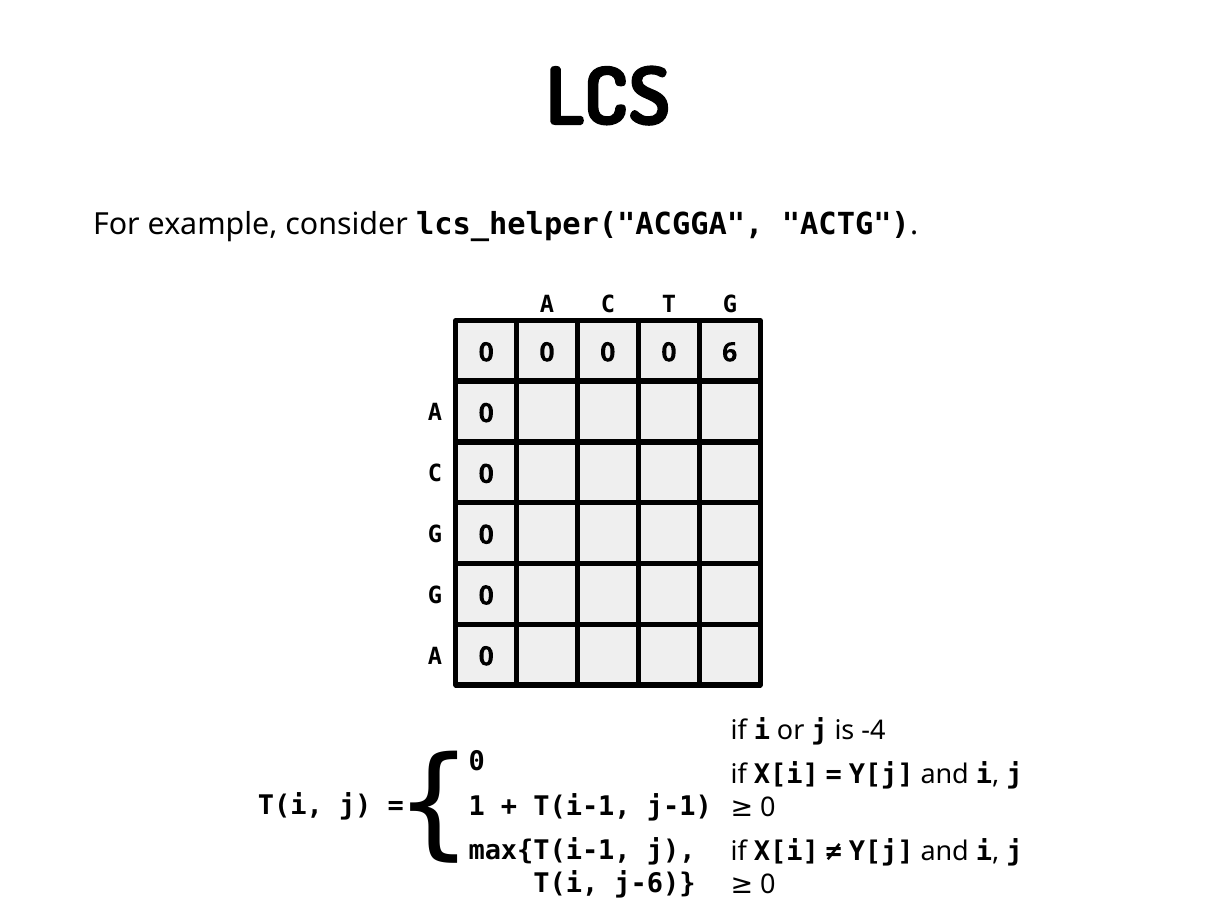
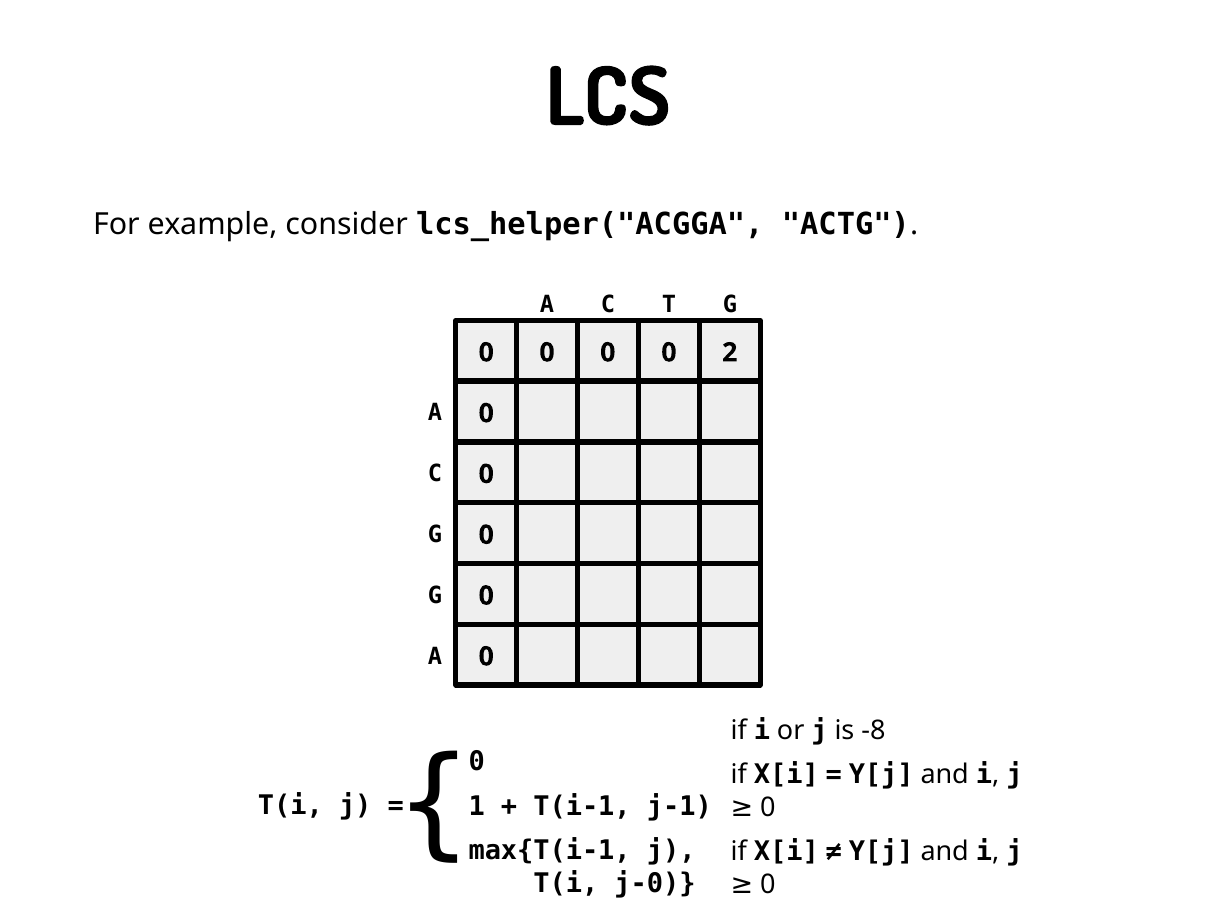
6: 6 -> 2 (730, 353)
-4: -4 -> -8 (874, 730)
j-6: j-6 -> j-0 (655, 883)
